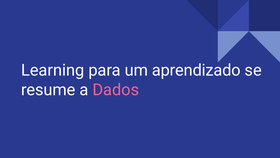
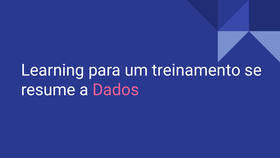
aprendizado: aprendizado -> treinamento (196, 70)
